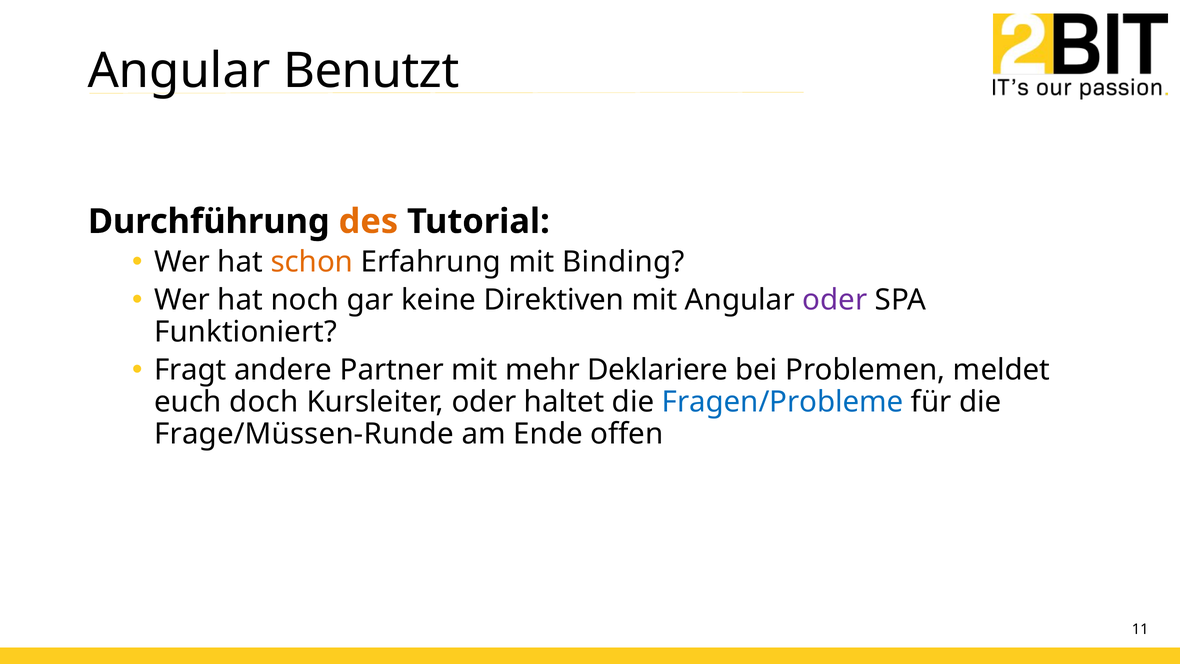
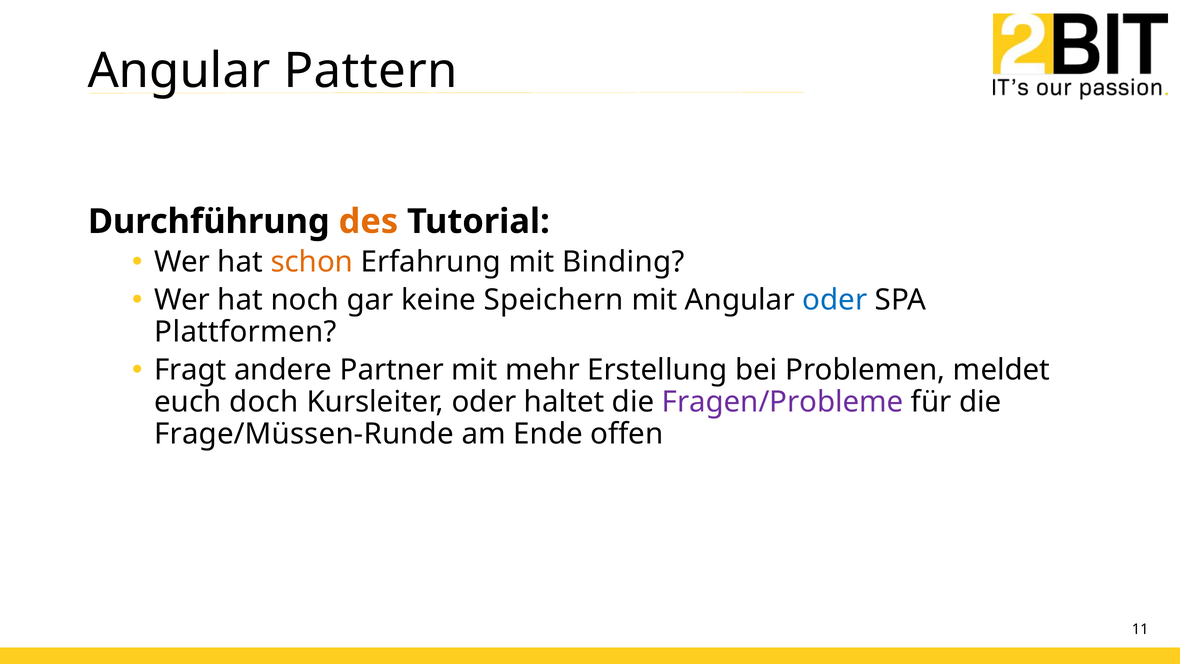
Benutzt: Benutzt -> Pattern (371, 71)
Direktiven: Direktiven -> Speichern (554, 300)
oder colour: purple -> blue (835, 300)
Funktioniert: Funktioniert -> Plattformen (245, 332)
Deklariere: Deklariere -> Erstellung (657, 370)
Fragen/Probleme colour: blue -> purple (783, 402)
